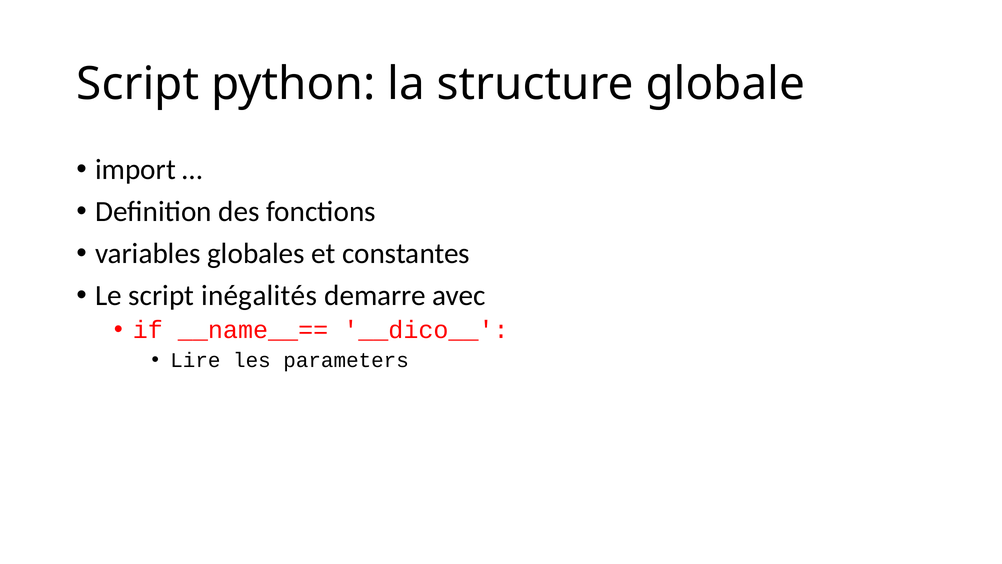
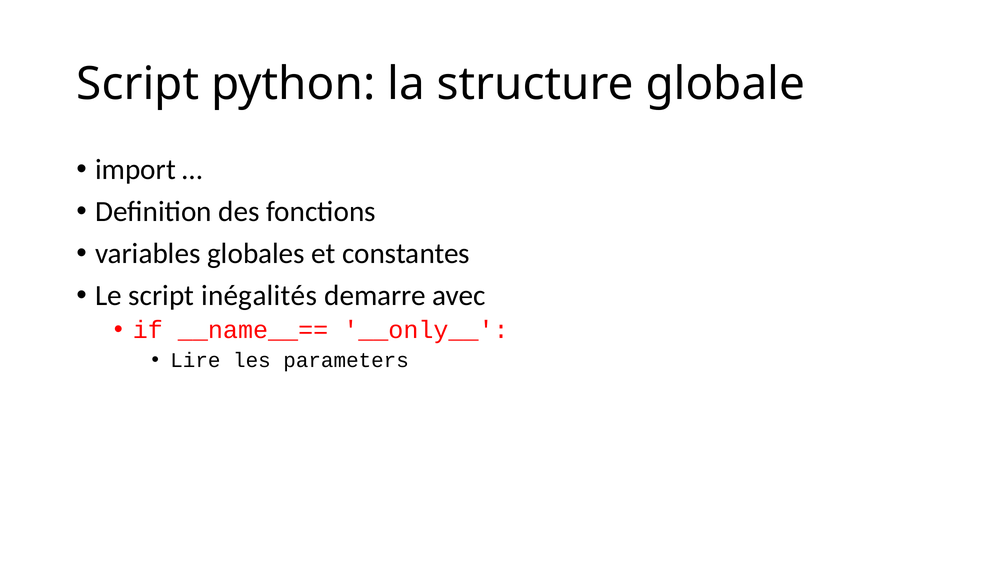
__dico__: __dico__ -> __only__ (426, 330)
